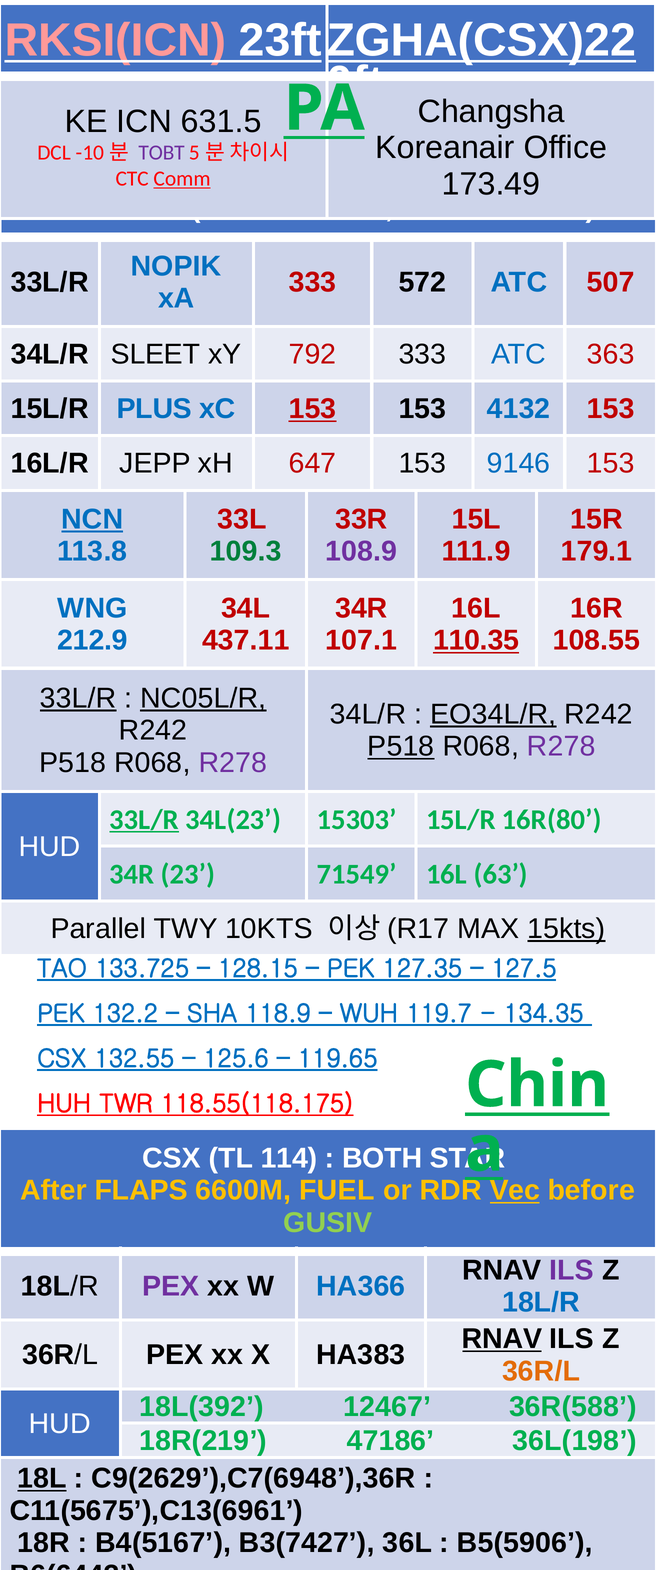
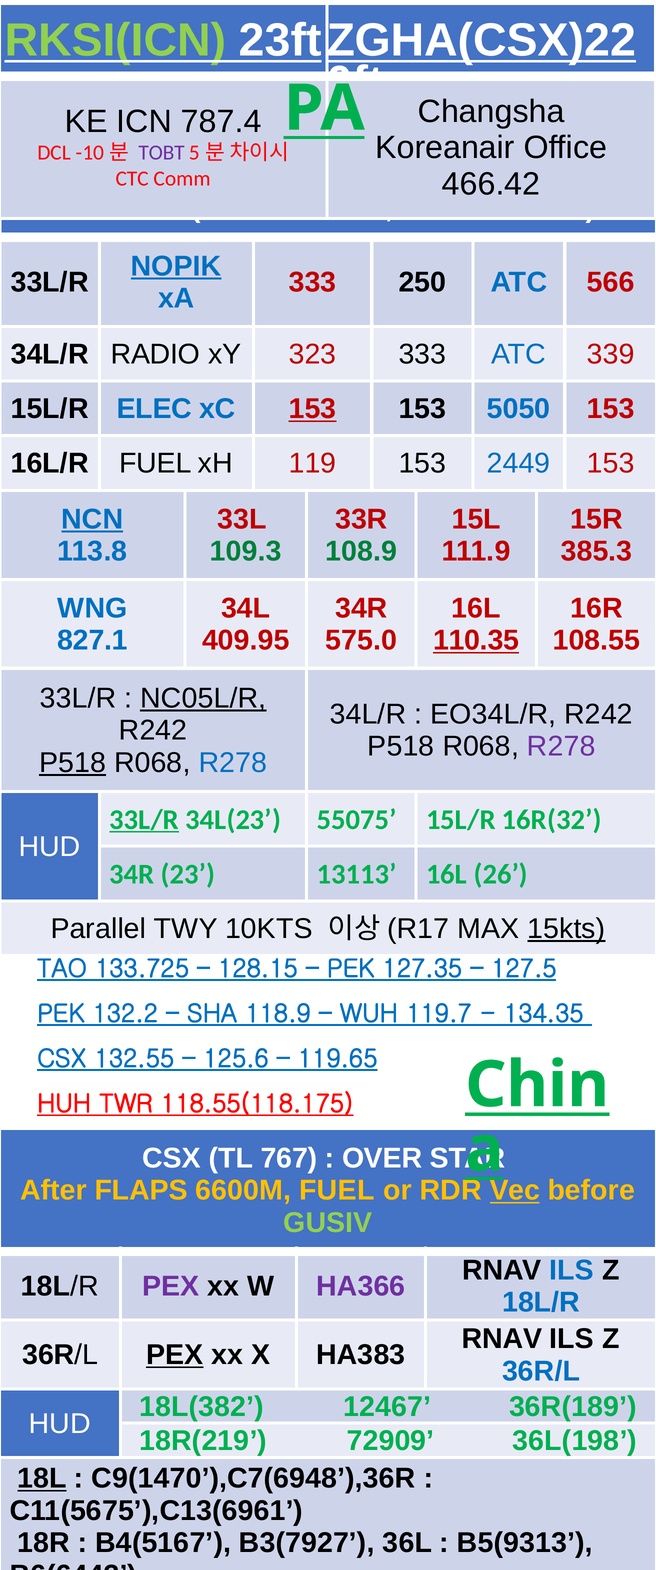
RKSI(ICN colour: pink -> light green (115, 41)
631.5: 631.5 -> 787.4 (221, 122)
173.49: 173.49 -> 466.42 (491, 184)
Comm underline: present -> none (182, 179)
NOPIK underline: none -> present (176, 266)
572: 572 -> 250 (422, 282)
507: 507 -> 566 (611, 282)
SLEET: SLEET -> RADIO (155, 354)
792: 792 -> 323 (313, 354)
363: 363 -> 339 (611, 354)
PLUS: PLUS -> ELEC (154, 409)
4132: 4132 -> 5050 (519, 409)
16L/R JEPP: JEPP -> FUEL (155, 463)
647: 647 -> 119 (313, 463)
9146: 9146 -> 2449 (519, 463)
108.9 colour: purple -> green (361, 551)
179.1: 179.1 -> 385.3 (596, 551)
212.9: 212.9 -> 827.1 (93, 640)
437.11: 437.11 -> 409.95 (246, 640)
107.1: 107.1 -> 575.0 (361, 640)
33L/R underline: present -> none (78, 698)
EO34L/R underline: present -> none (493, 714)
P518 underline: present -> none (401, 746)
P518 underline: none -> present (73, 762)
R278 colour: purple -> blue (233, 762)
15303: 15303 -> 55075 (357, 819)
16R(80: 16R(80 -> 16R(32 (552, 819)
71549: 71549 -> 13113 (357, 874)
16L 63: 63 -> 26 (501, 874)
114: 114 -> 767 (289, 1158)
BOTH: BOTH -> OVER (382, 1158)
ILS colour: purple -> blue (572, 1270)
HA366 colour: blue -> purple (361, 1286)
RNAV underline: present -> none (502, 1339)
PEX underline: none -> present (175, 1355)
36R/L colour: orange -> blue (541, 1371)
18L(392: 18L(392 -> 18L(382 (202, 1406)
36R(588: 36R(588 -> 36R(189 (573, 1406)
47186: 47186 -> 72909 (391, 1441)
C9(2629’),C7(6948’),36R: C9(2629’),C7(6948’),36R -> C9(1470’),C7(6948’),36R (254, 1478)
B3(7427: B3(7427 -> B3(7927 (307, 1542)
B5(5906: B5(5906 -> B5(9313 (525, 1542)
